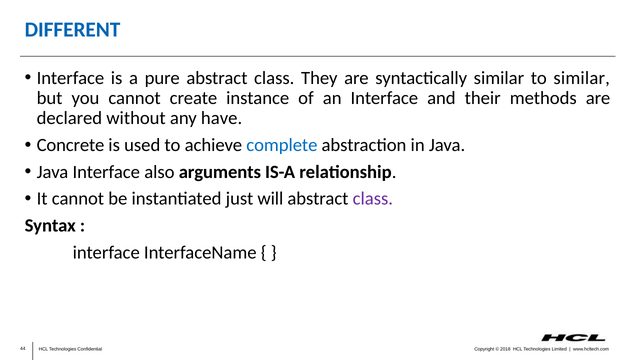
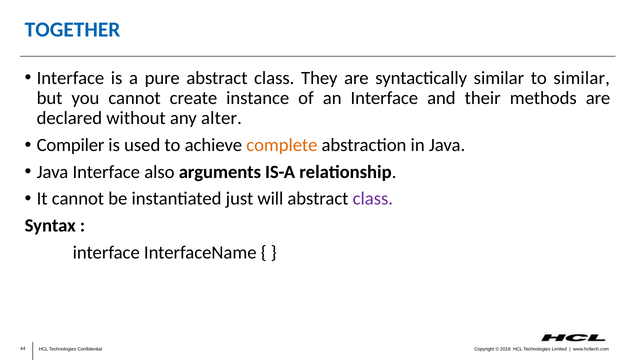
DIFFERENT: DIFFERENT -> TOGETHER (73, 30)
have: have -> alter (222, 118)
Concrete: Concrete -> Compiler (71, 145)
complete colour: blue -> orange (282, 145)
